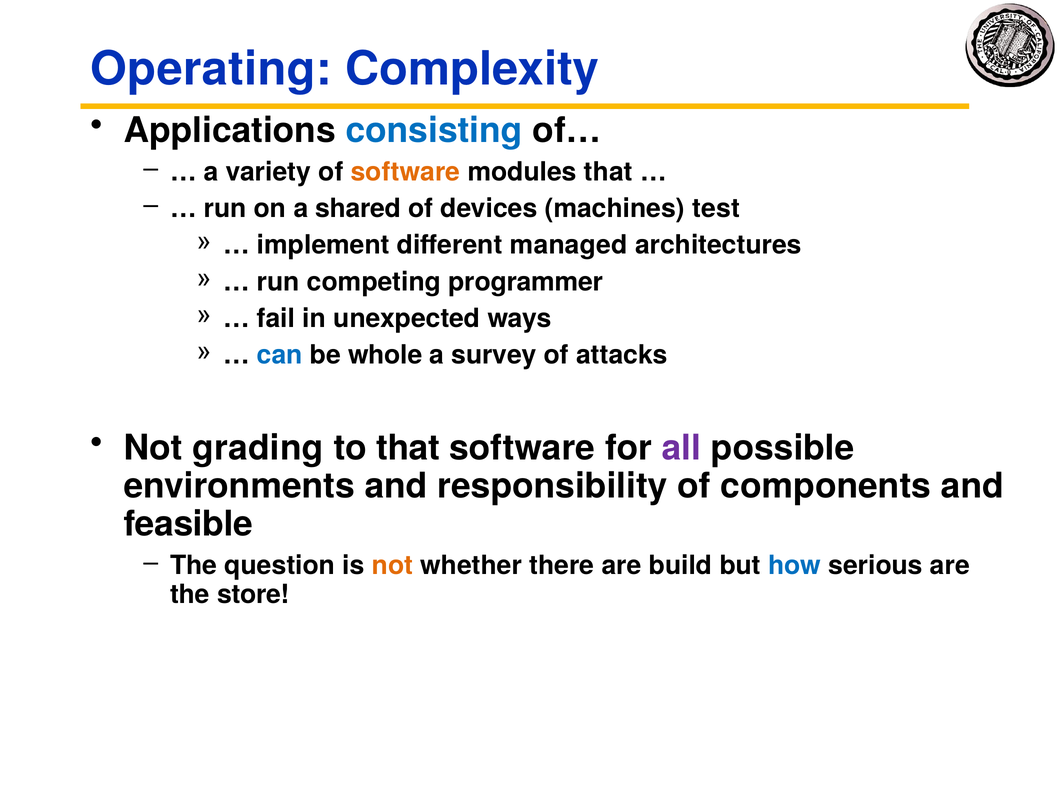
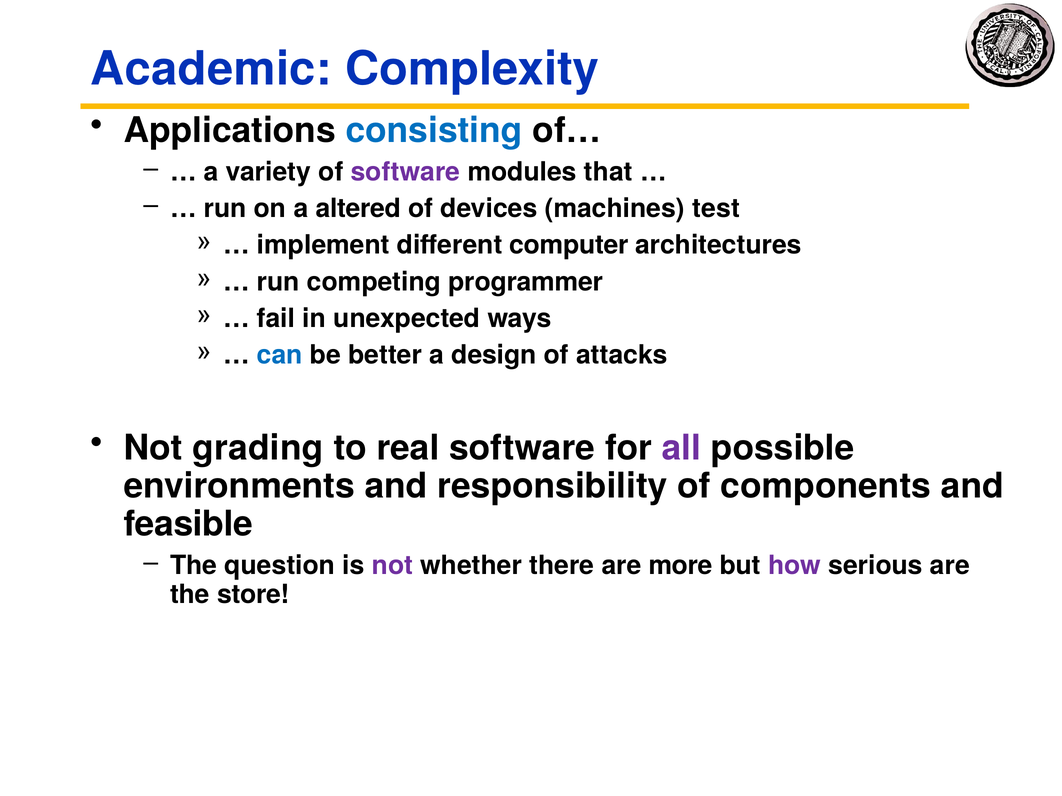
Operating: Operating -> Academic (211, 69)
software colour: orange -> purple (405, 172)
shared: shared -> altered (358, 209)
managed: managed -> computer (569, 245)
whole: whole -> better (385, 355)
survey: survey -> design (494, 355)
to that: that -> real (408, 448)
not colour: orange -> purple (392, 566)
build: build -> more (681, 566)
how colour: blue -> purple (795, 566)
